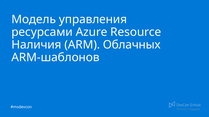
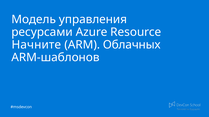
Наличия: Наличия -> Начните (36, 45)
